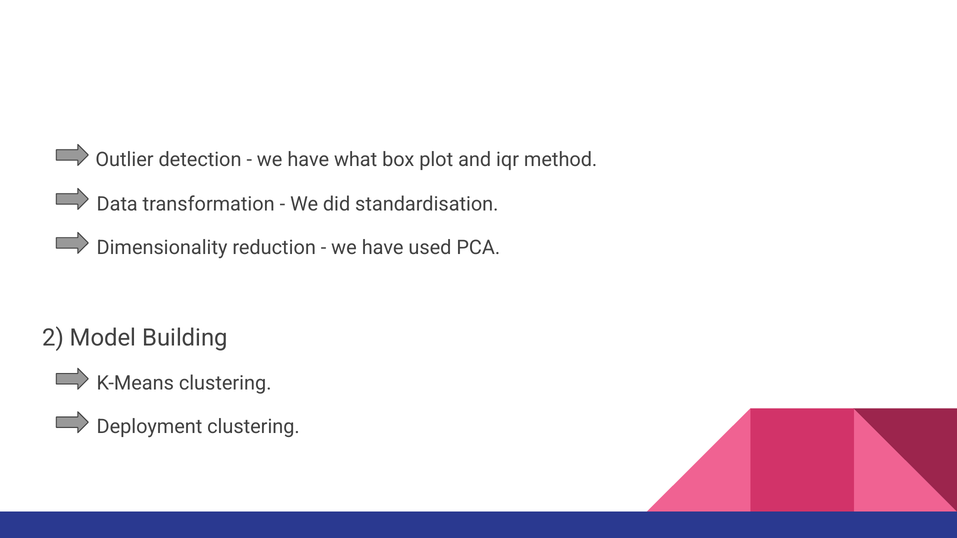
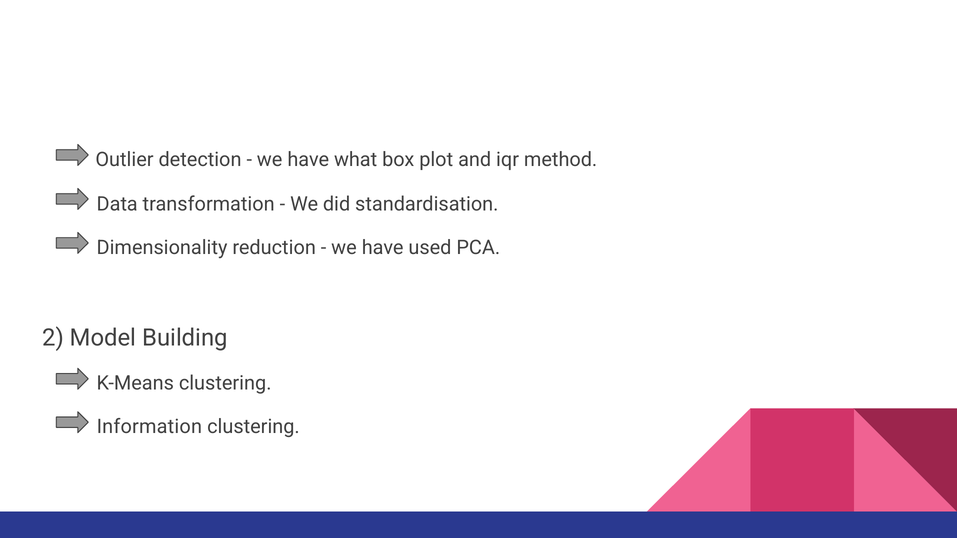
Deployment: Deployment -> Information (149, 427)
